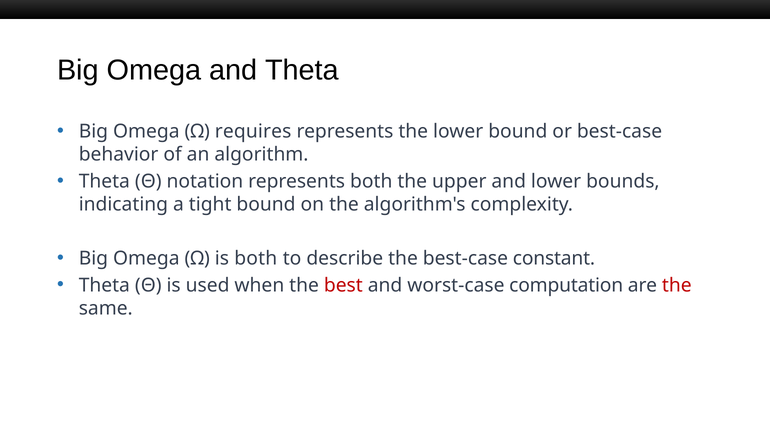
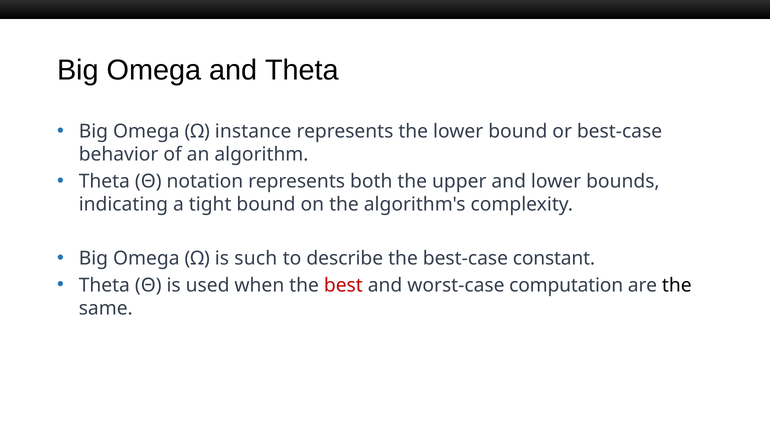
requires: requires -> instance (253, 131)
is both: both -> such (256, 258)
the colour: red -> black (677, 285)
